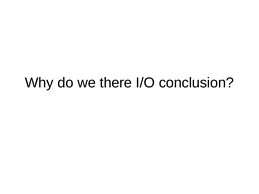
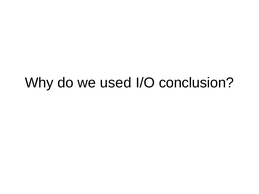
there: there -> used (116, 83)
